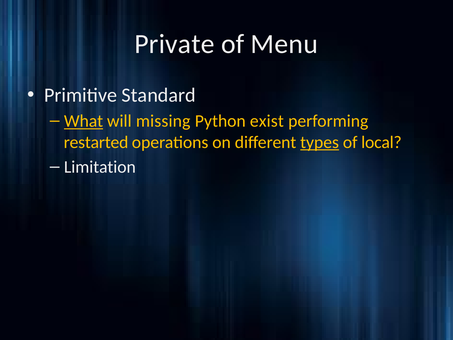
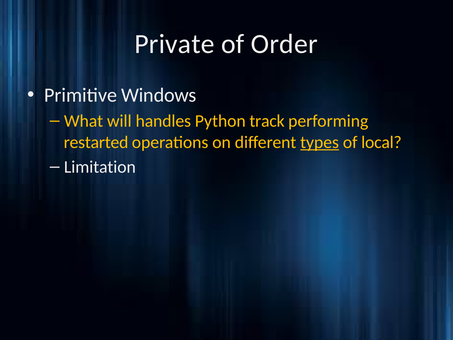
Menu: Menu -> Order (284, 44)
Standard: Standard -> Windows (159, 95)
What underline: present -> none (84, 121)
missing: missing -> handles (163, 121)
exist: exist -> track (267, 121)
